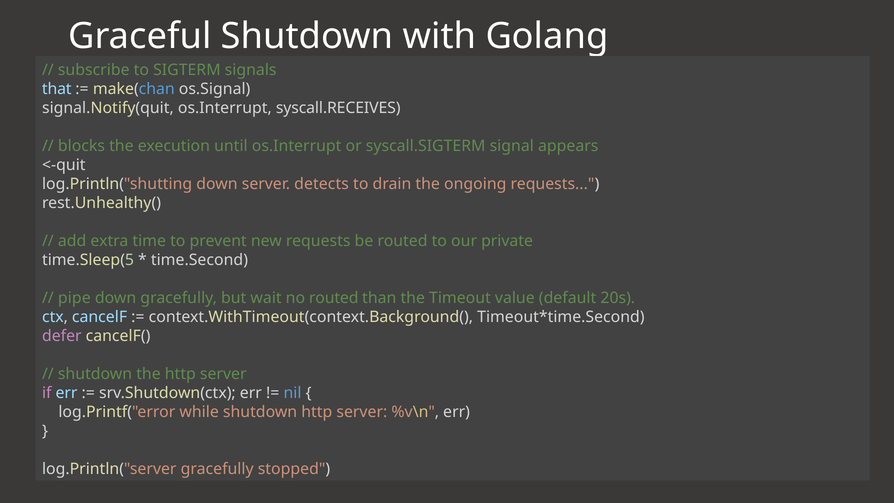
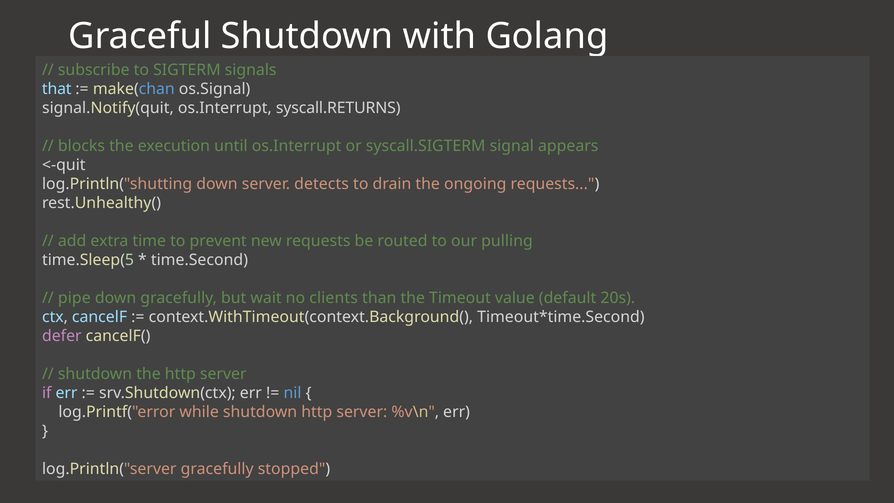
syscall.RECEIVES: syscall.RECEIVES -> syscall.RETURNS (338, 108)
private: private -> pulling (507, 241)
no routed: routed -> clients (334, 298)
